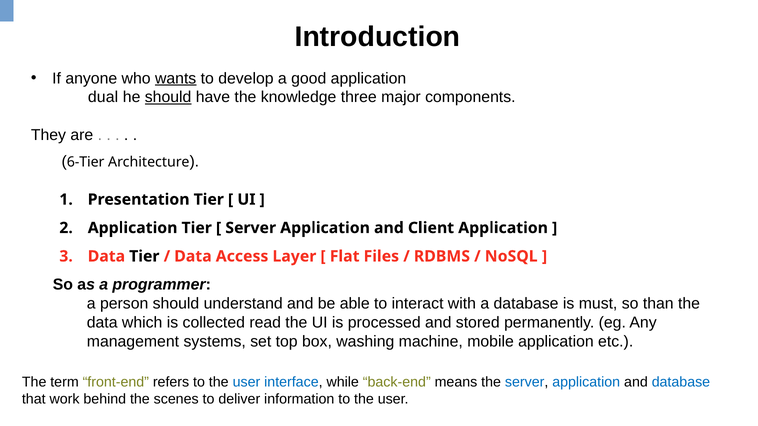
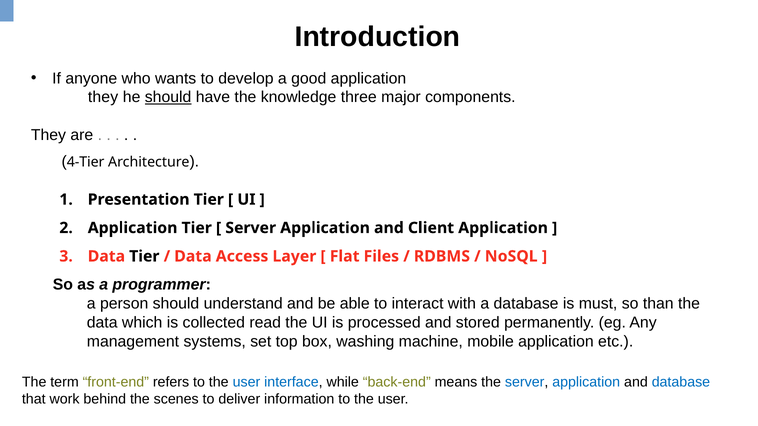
wants underline: present -> none (176, 78)
dual: dual -> they (103, 97)
6-Tier: 6-Tier -> 4-Tier (86, 162)
